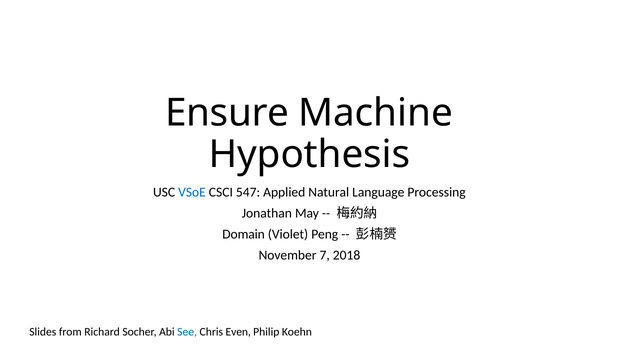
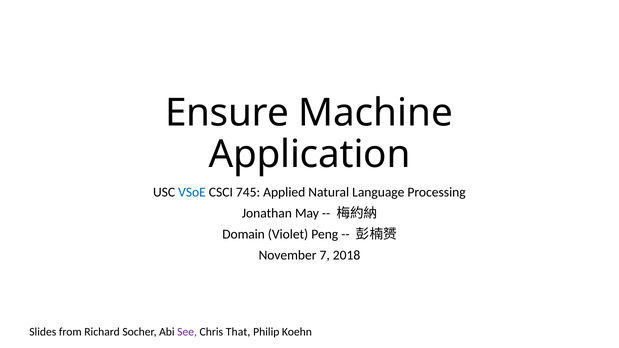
Hypothesis: Hypothesis -> Application (310, 155)
547: 547 -> 745 (248, 192)
See colour: blue -> purple (187, 332)
Even: Even -> That (238, 332)
